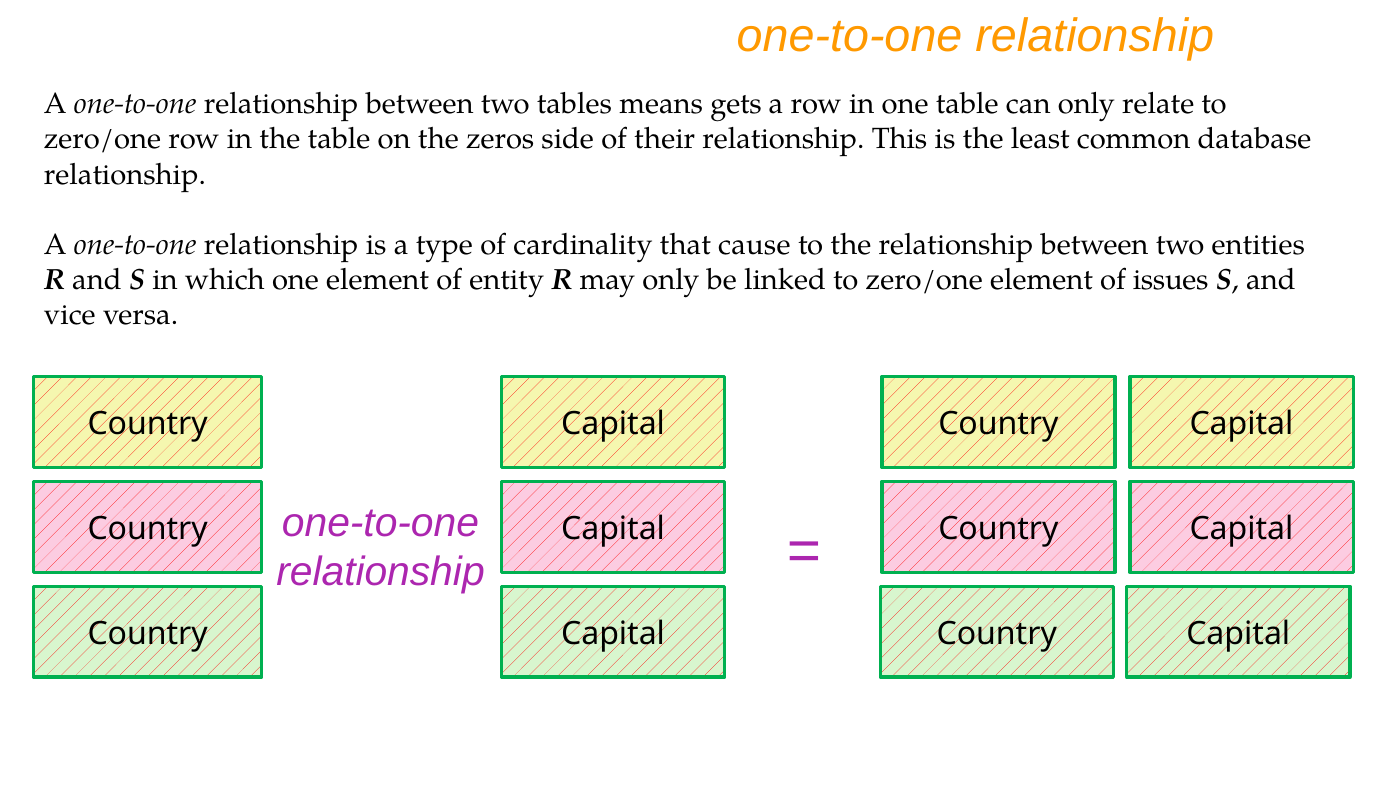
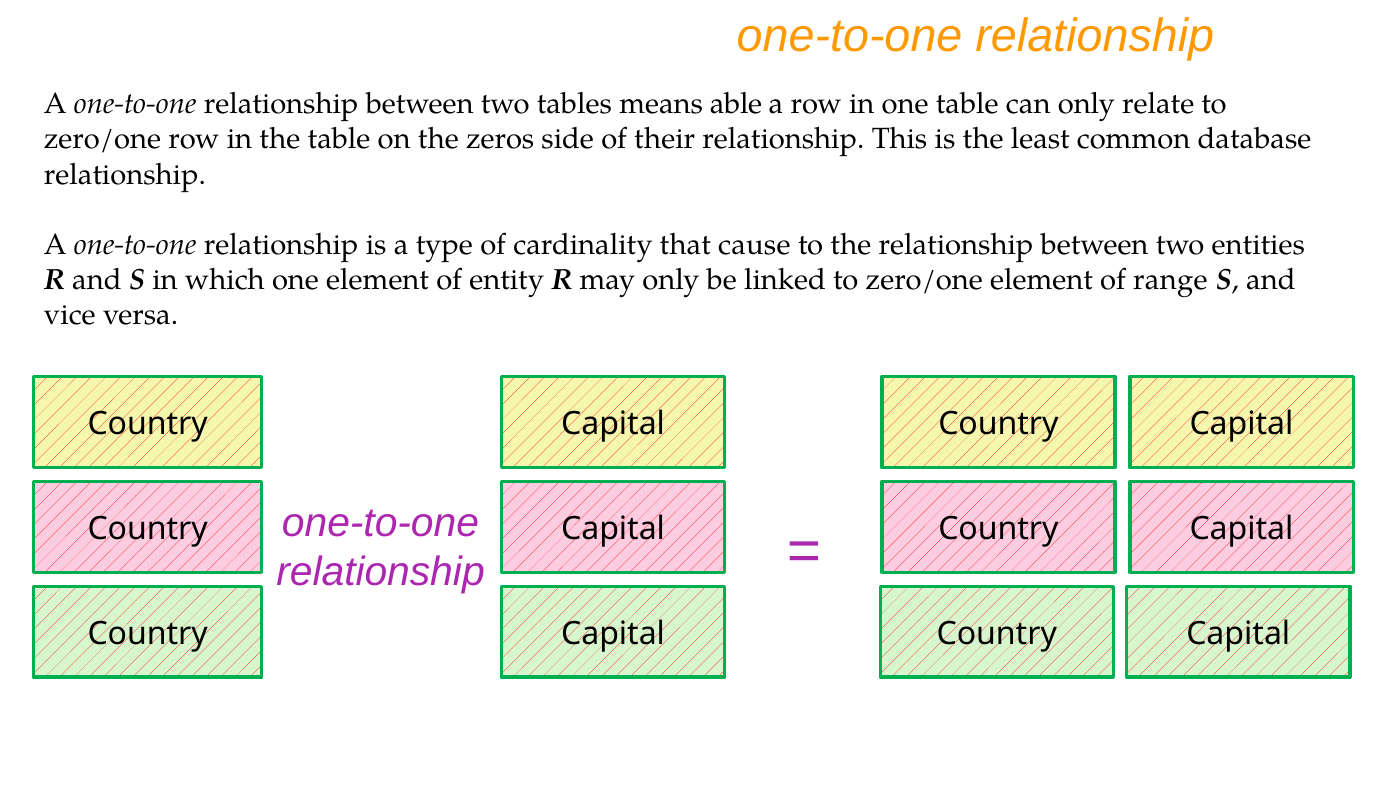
gets: gets -> able (736, 104)
issues: issues -> range (1170, 280)
